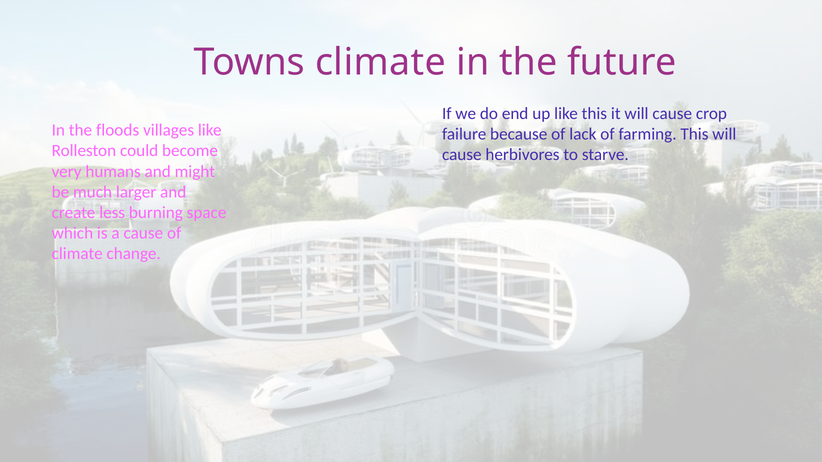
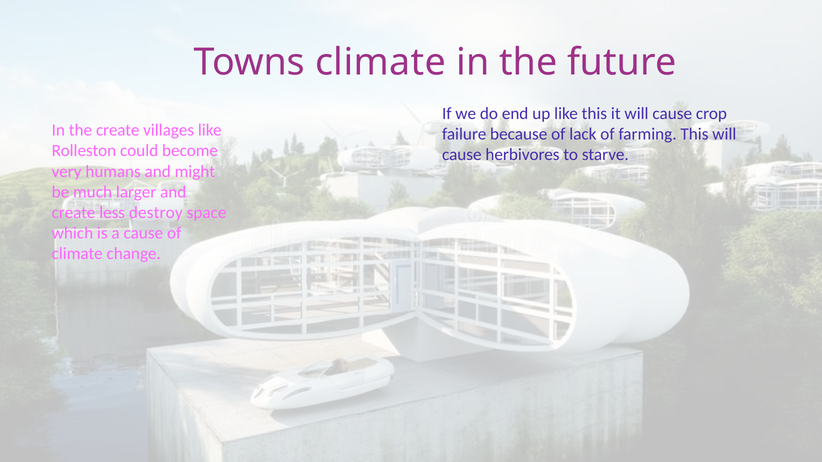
the floods: floods -> create (118, 130)
burning: burning -> destroy (156, 213)
